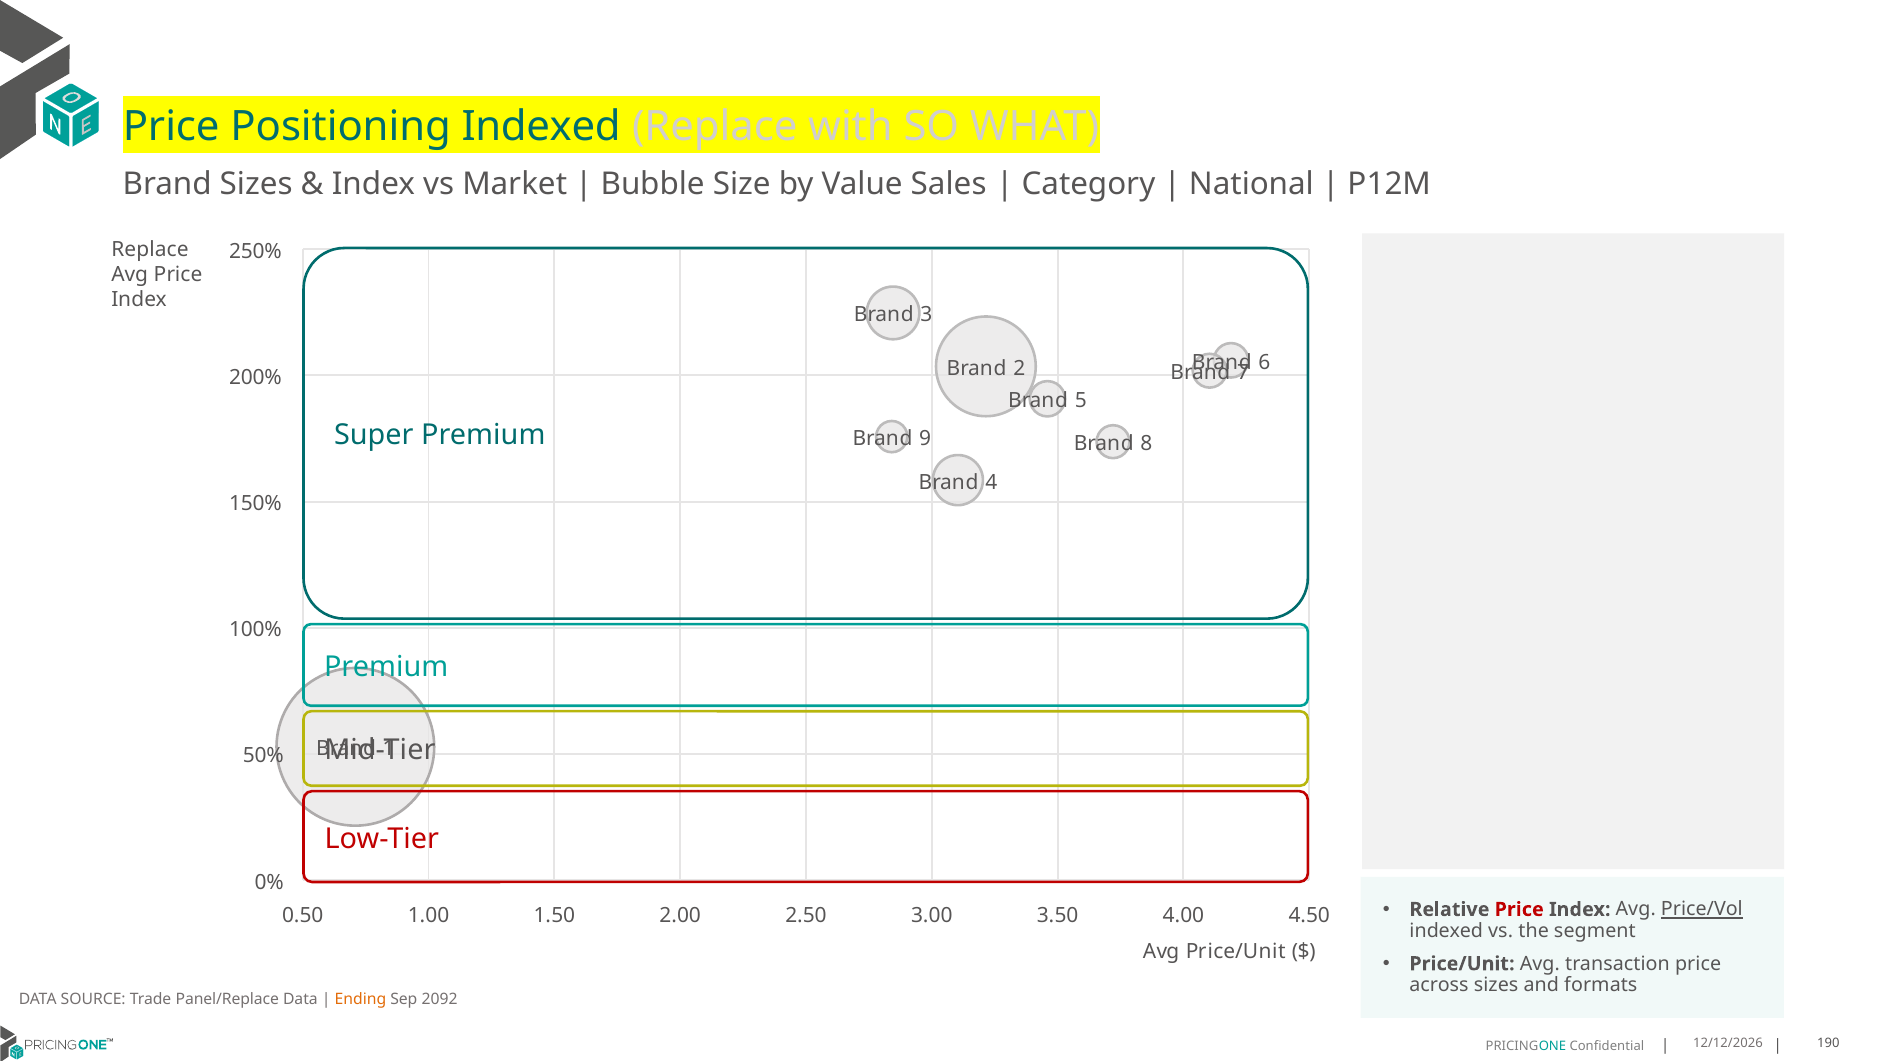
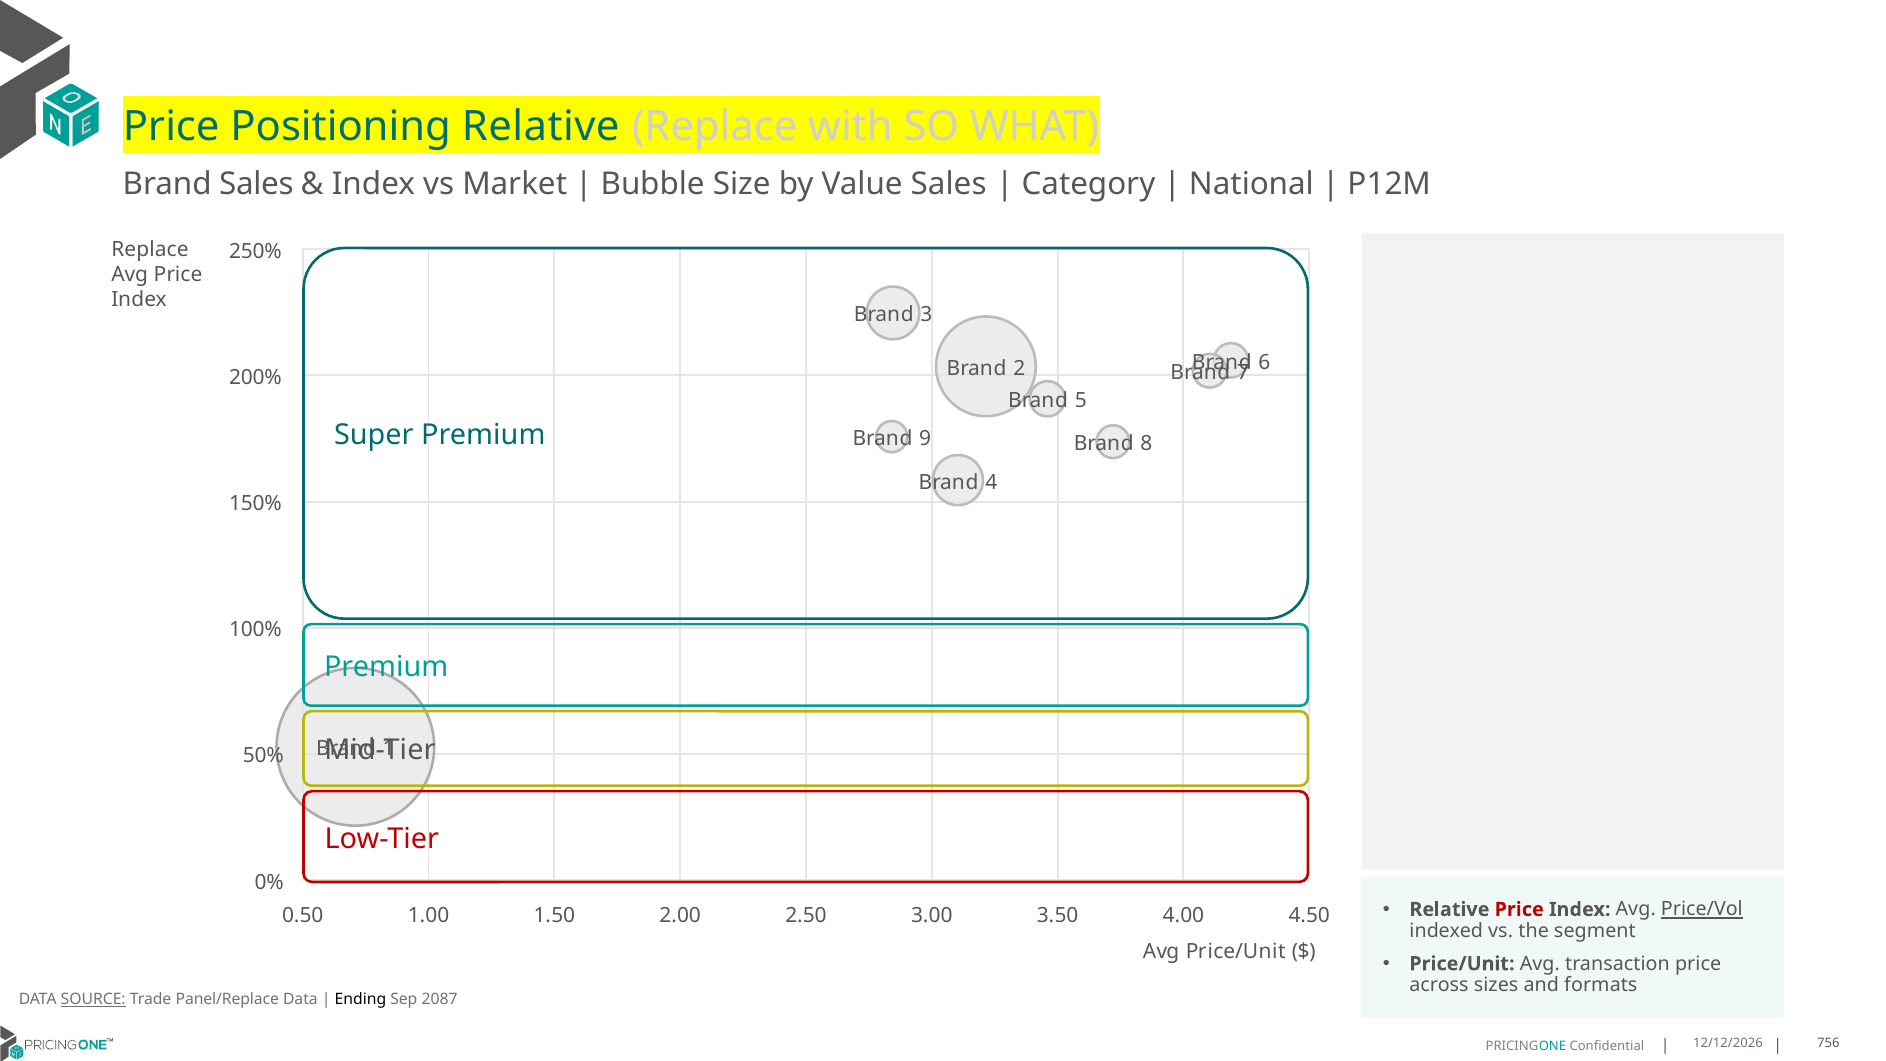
Positioning Indexed: Indexed -> Relative (541, 127)
Brand Sizes: Sizes -> Sales (256, 184)
SOURCE underline: none -> present (93, 999)
Ending colour: orange -> black (360, 999)
2092: 2092 -> 2087 (440, 999)
190: 190 -> 756 (1828, 1043)
